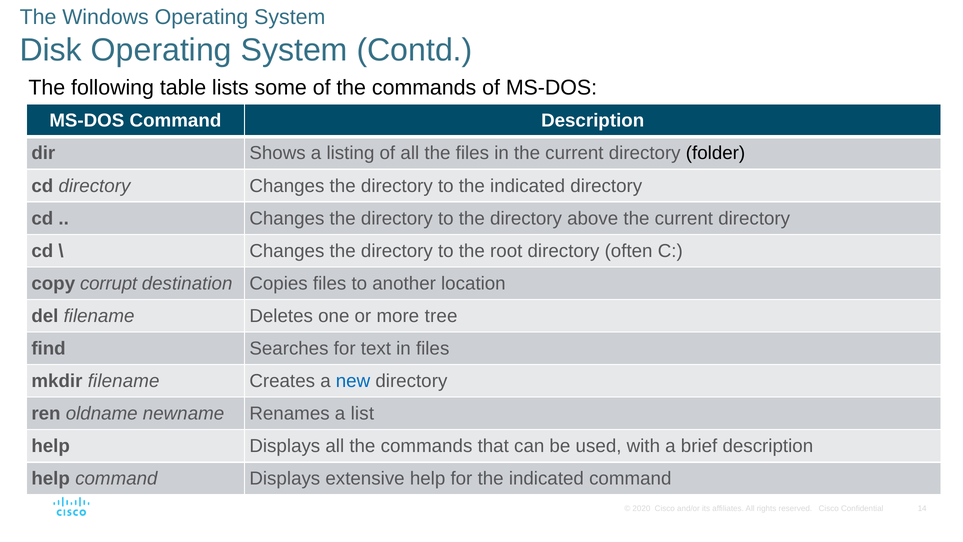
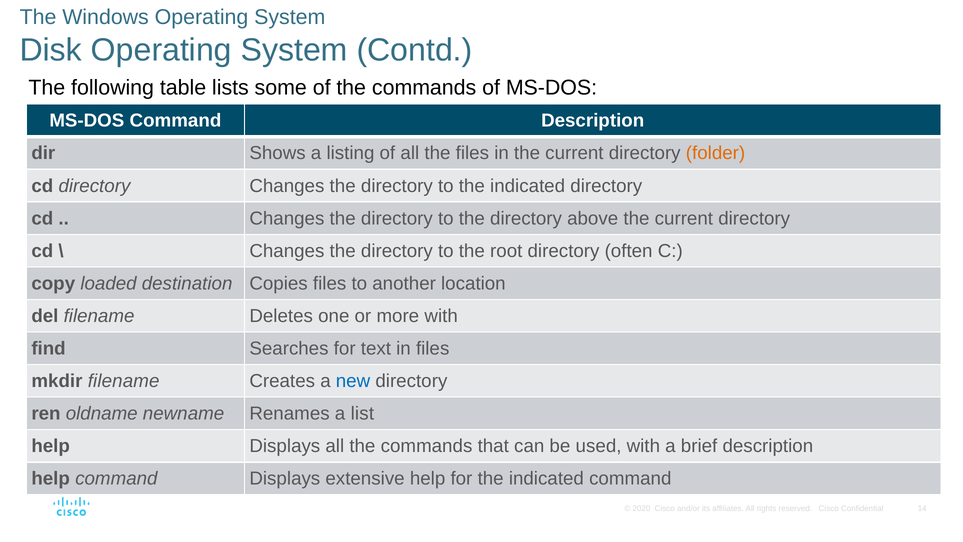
folder colour: black -> orange (716, 153)
corrupt: corrupt -> loaded (109, 283)
more tree: tree -> with (441, 316)
